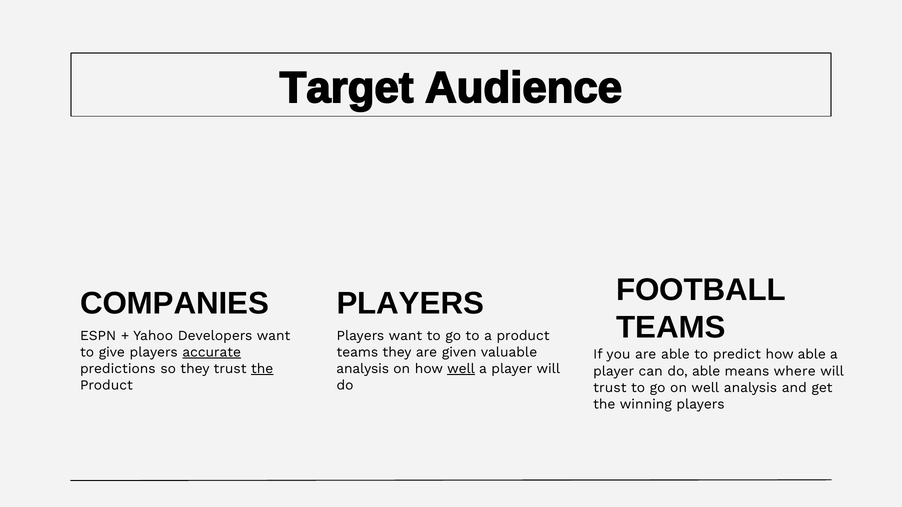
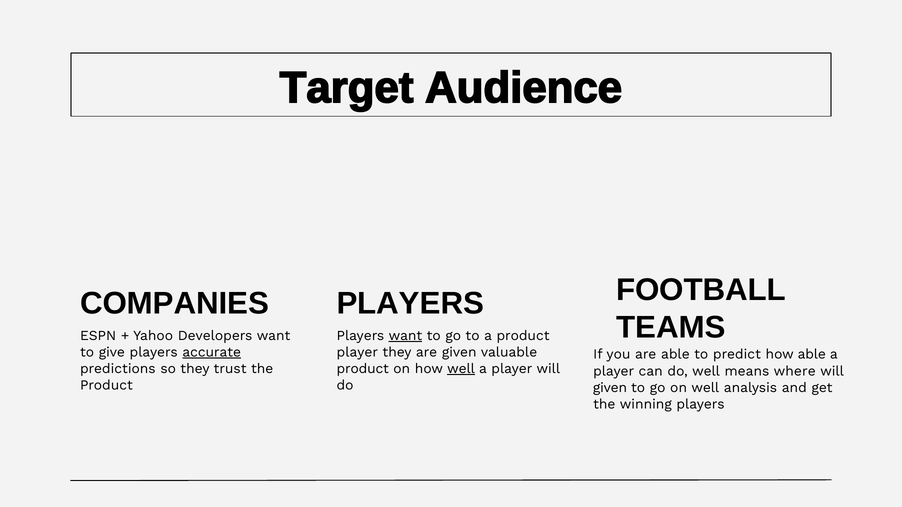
want underline: none -> present (405, 336)
teams: teams -> player (357, 352)
the underline: present -> none (262, 369)
analysis: analysis -> product (363, 369)
do able: able -> well (706, 371)
trust: trust -> given (610, 388)
